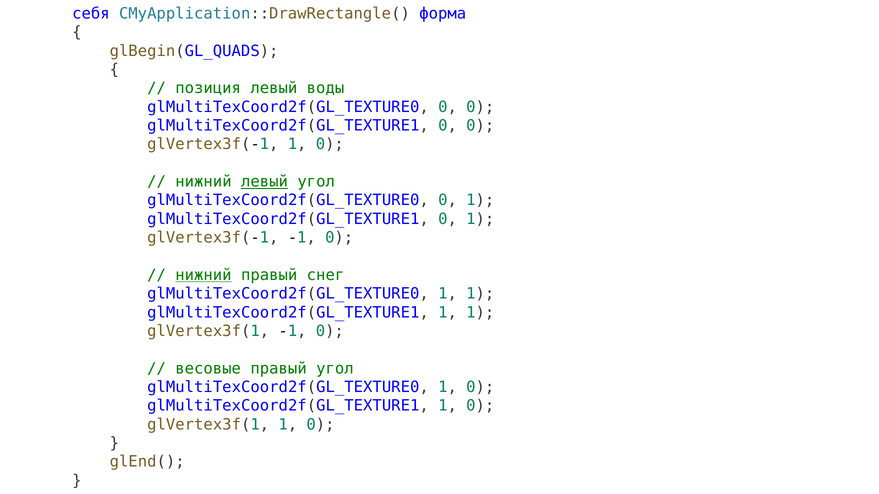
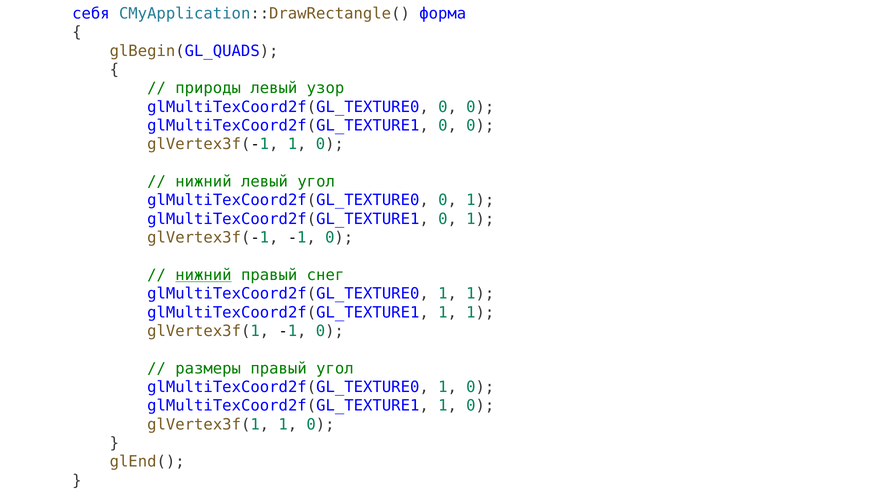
позиция: позиция -> природы (208, 88)
воды: воды -> узор (326, 88)
левый underline: present -> none (265, 182)
весовые: весовые -> размеры (208, 369)
